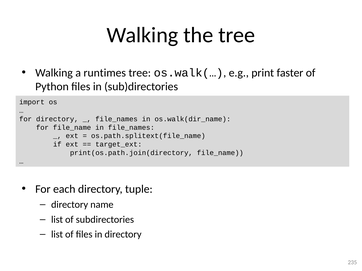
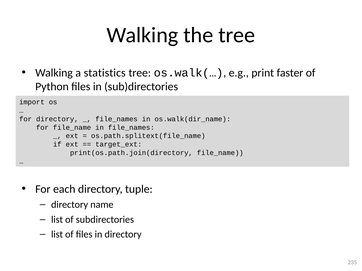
runtimes: runtimes -> statistics (105, 73)
